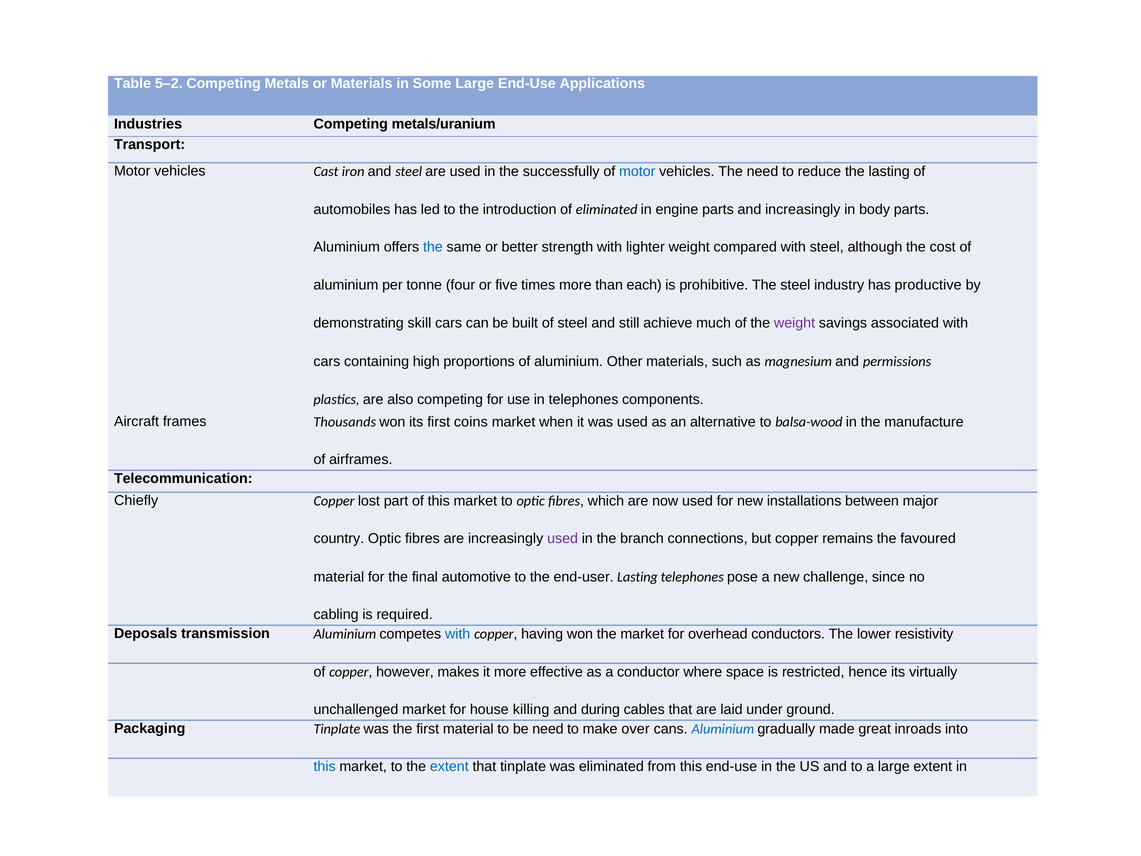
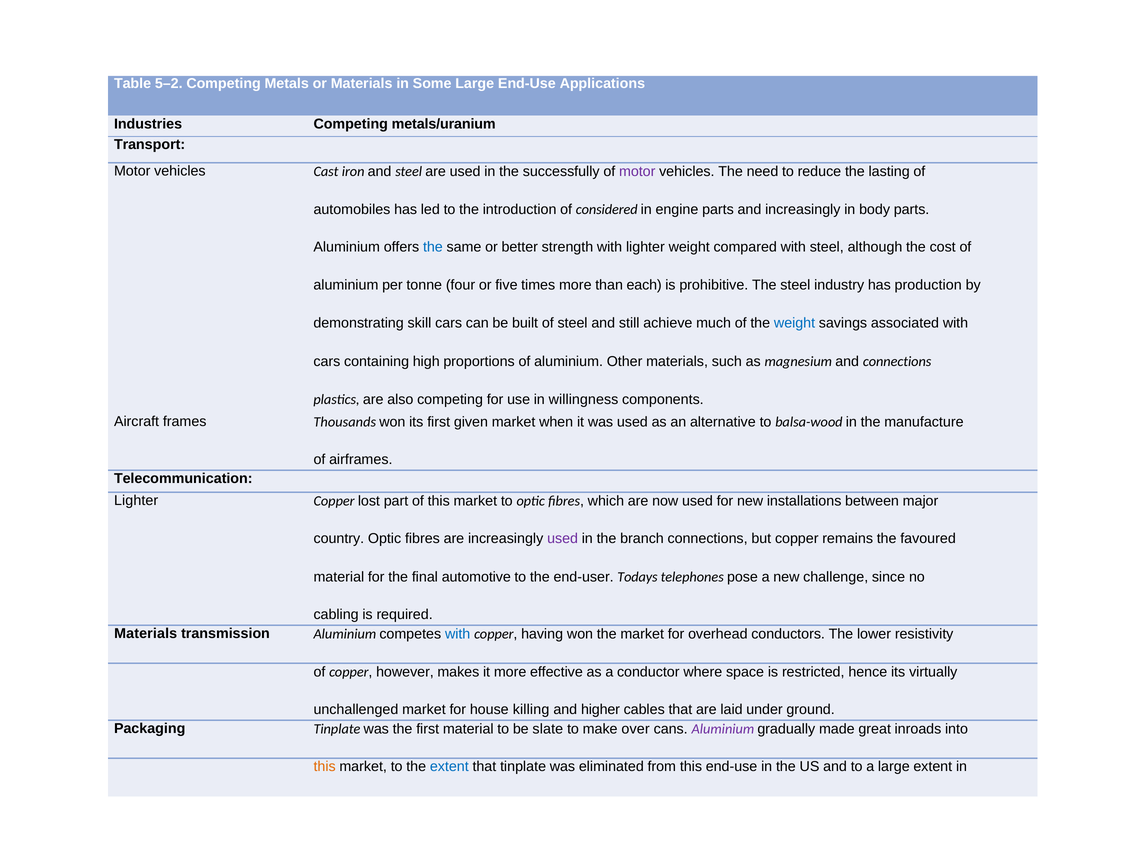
motor colour: blue -> purple (637, 171)
of eliminated: eliminated -> considered (607, 209)
productive: productive -> production (928, 285)
weight colour: purple -> blue (795, 323)
and permissions: permissions -> connections (897, 361)
in telephones: telephones -> willingness (584, 399)
coins: coins -> given (471, 422)
Chiefly: Chiefly -> Lighter (136, 500)
end-user Lasting: Lasting -> Todays (637, 577)
Deposals: Deposals -> Materials (146, 633)
during: during -> higher (600, 709)
be need: need -> slate (548, 729)
Aluminium colour: blue -> purple (723, 729)
this colour: blue -> orange (325, 766)
